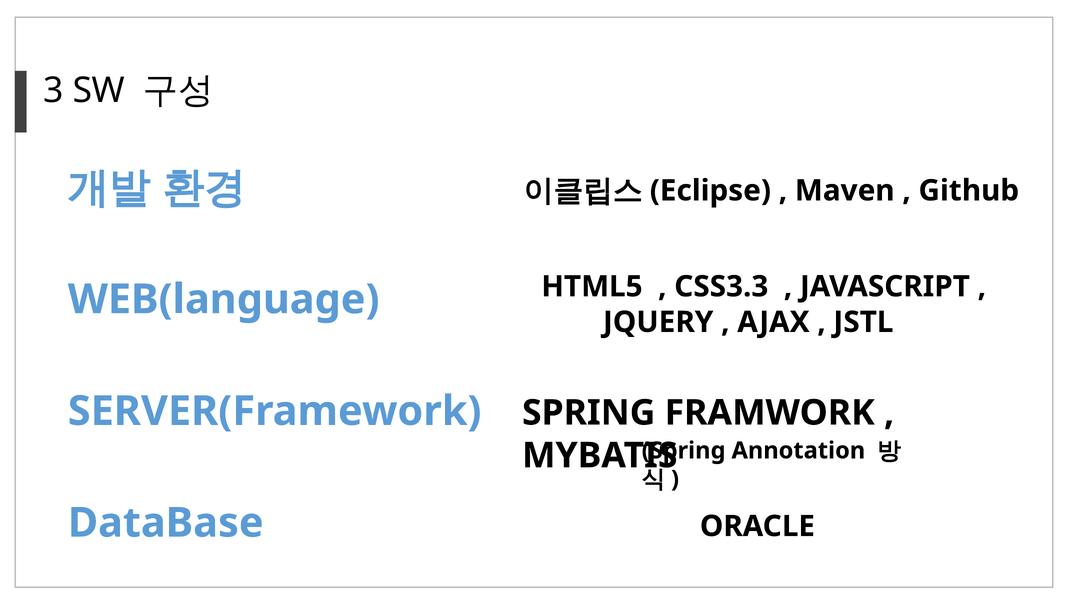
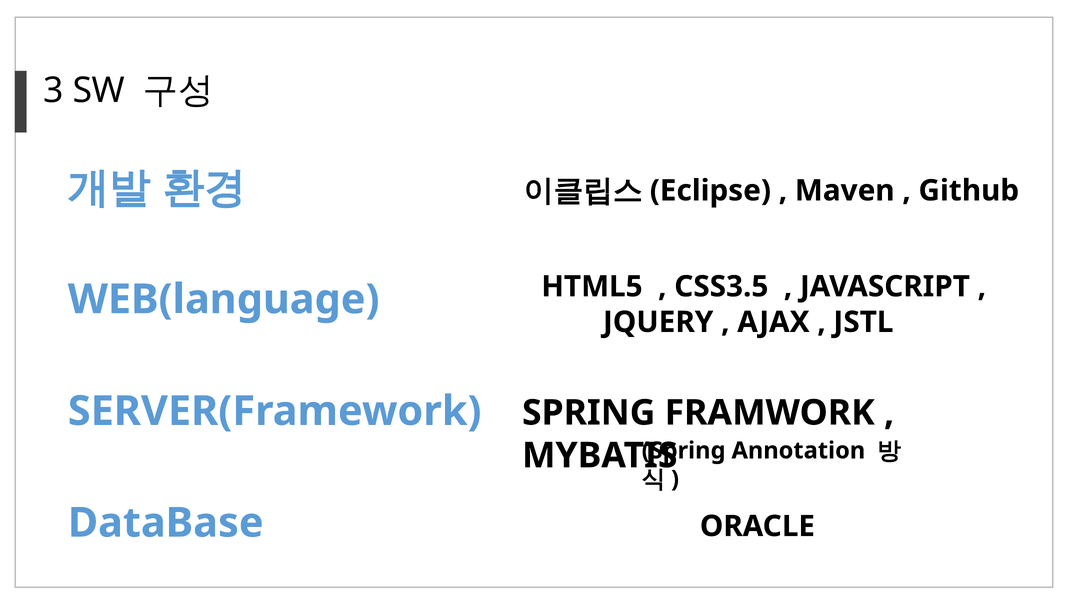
CSS3.3: CSS3.3 -> CSS3.5 (721, 287)
